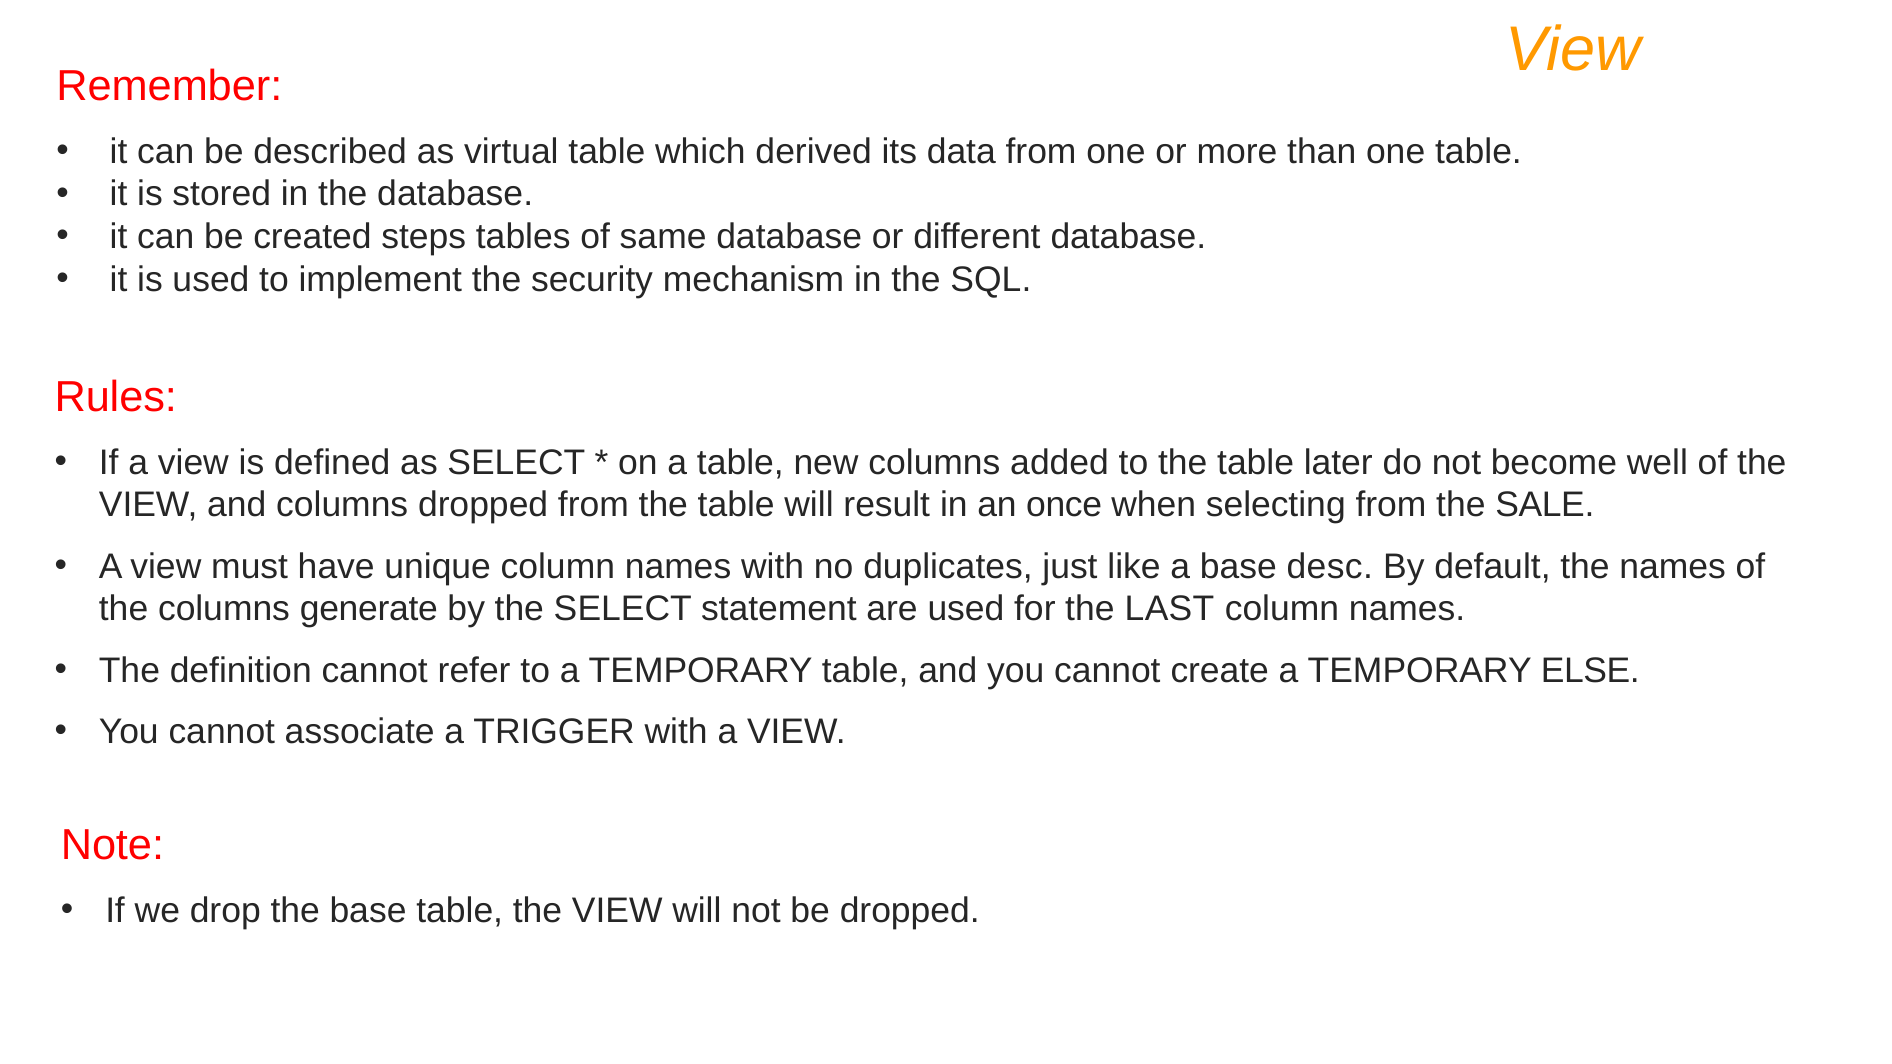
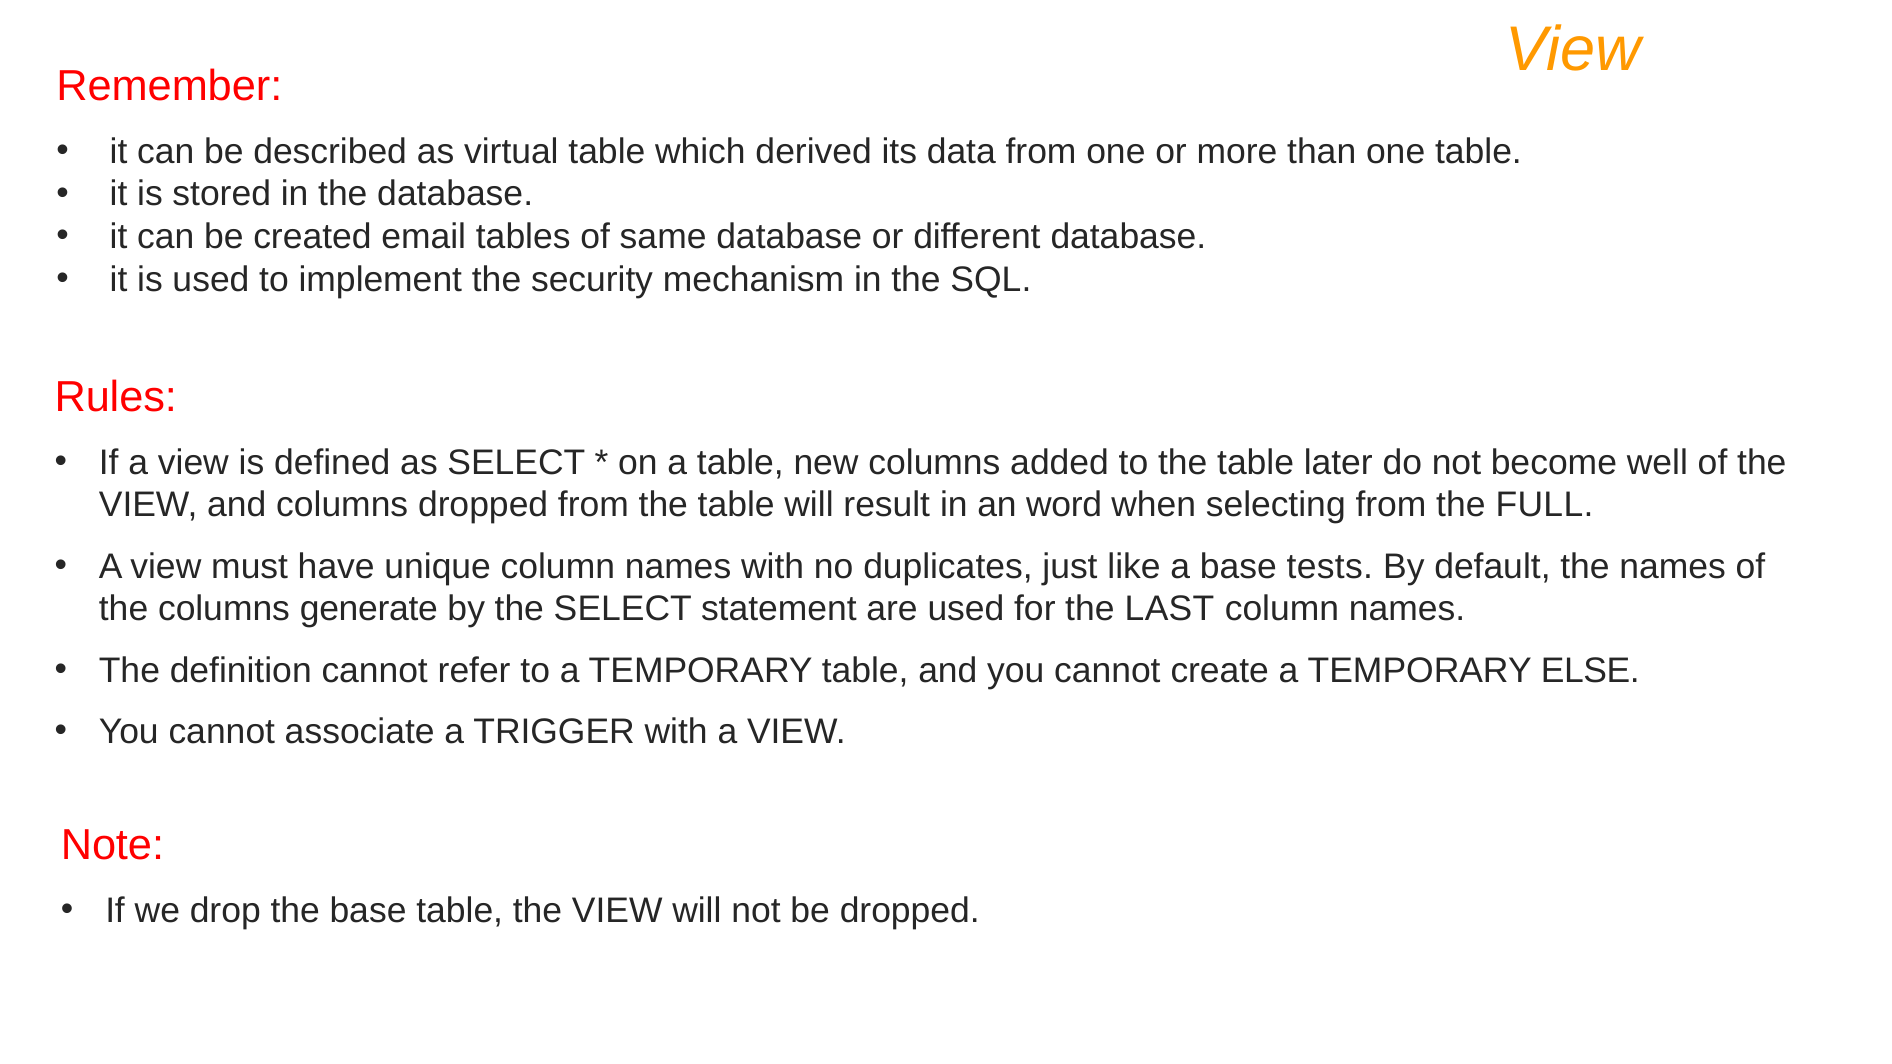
steps: steps -> email (424, 237)
once: once -> word (1064, 505)
SALE: SALE -> FULL (1544, 505)
desc: desc -> tests (1330, 567)
